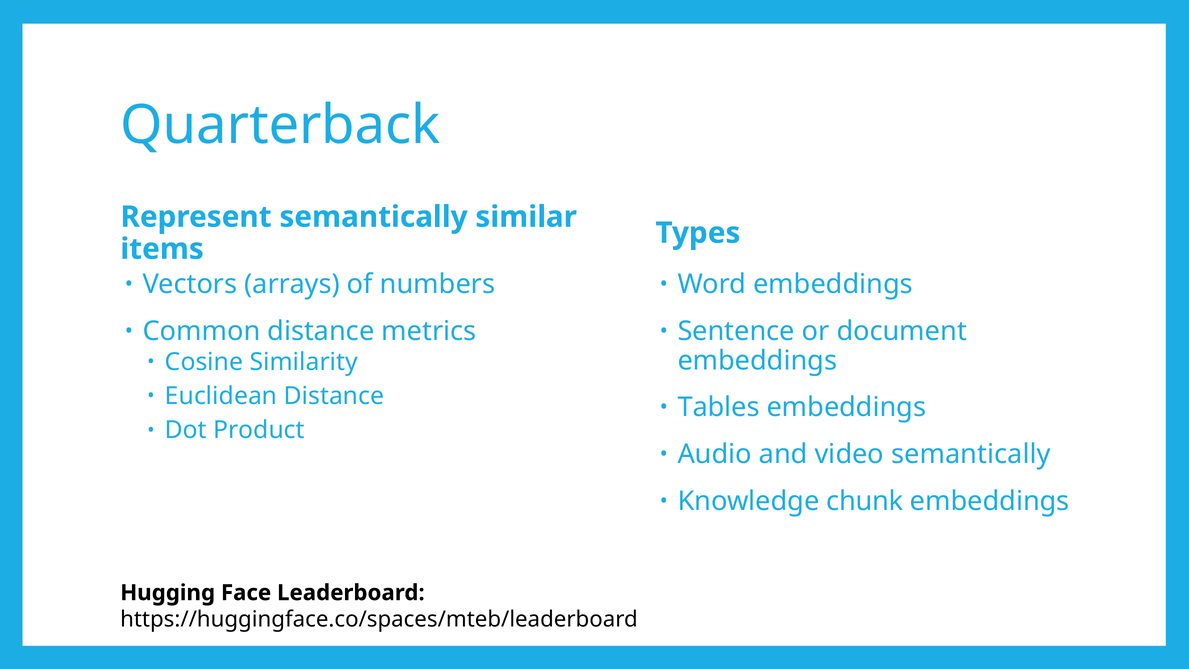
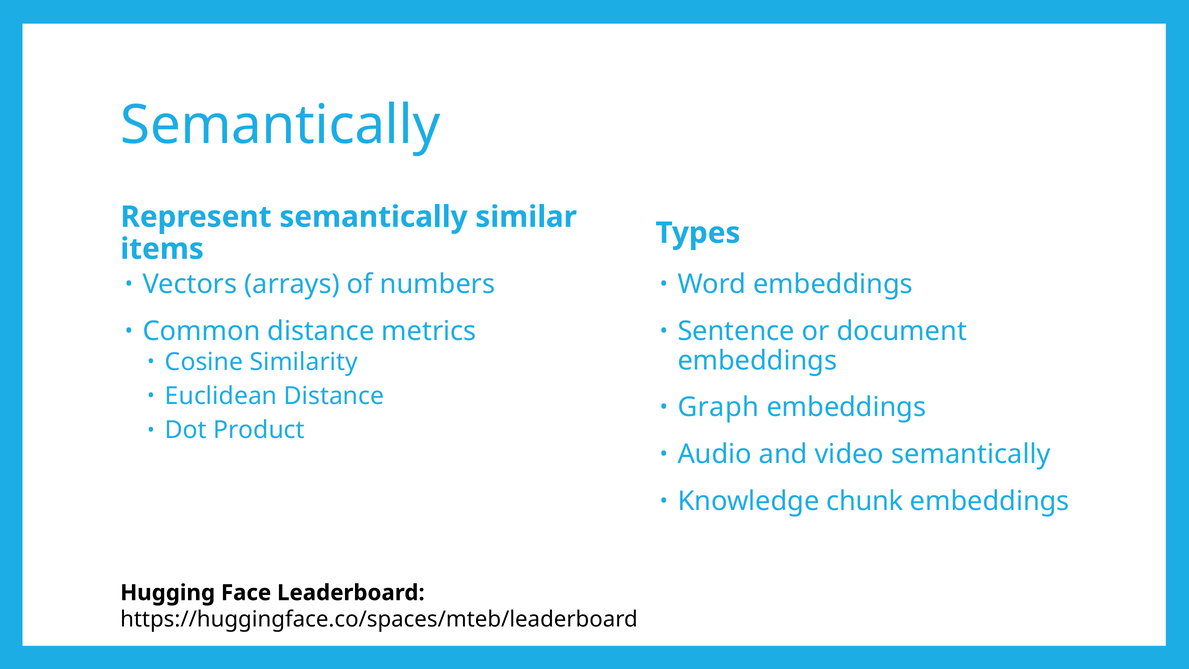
Quarterback: Quarterback -> Semantically (280, 125)
Tables: Tables -> Graph (718, 407)
